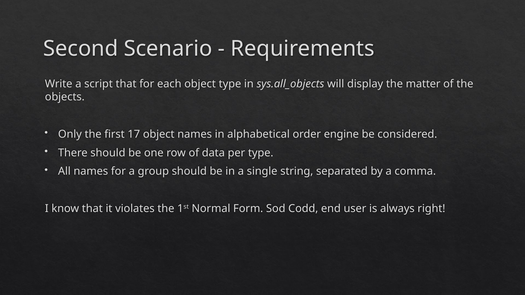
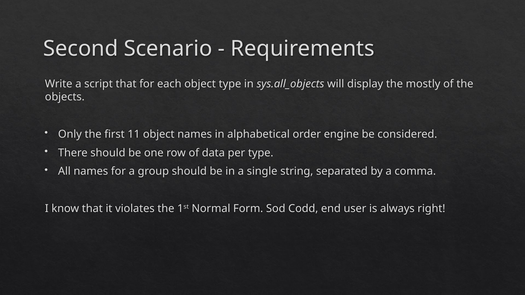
matter: matter -> mostly (423, 84)
17: 17 -> 11 (134, 134)
